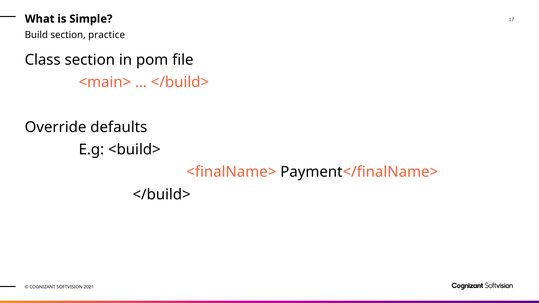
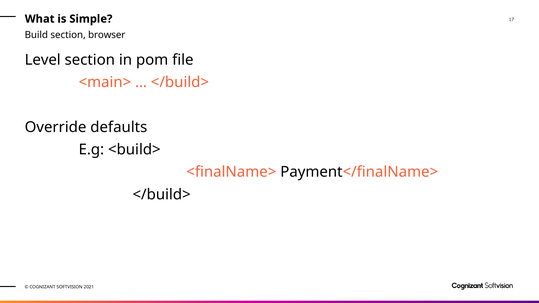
practice: practice -> browser (107, 35)
Class: Class -> Level (43, 60)
